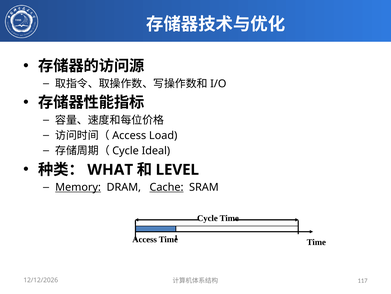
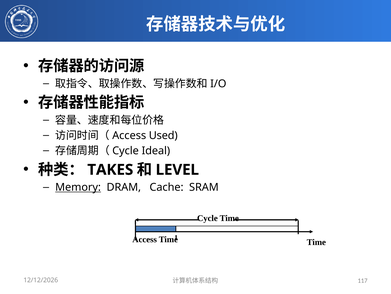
Load: Load -> Used (163, 135)
WHAT: WHAT -> TAKES (110, 169)
Cache underline: present -> none (166, 187)
